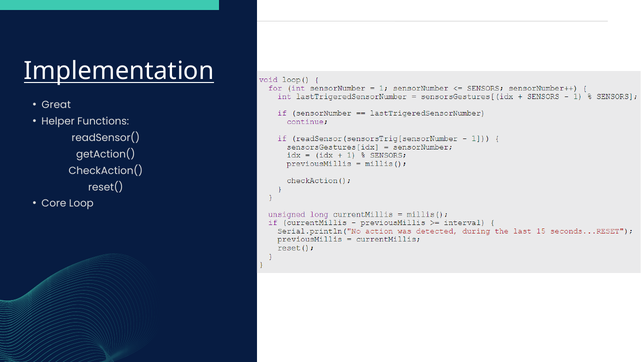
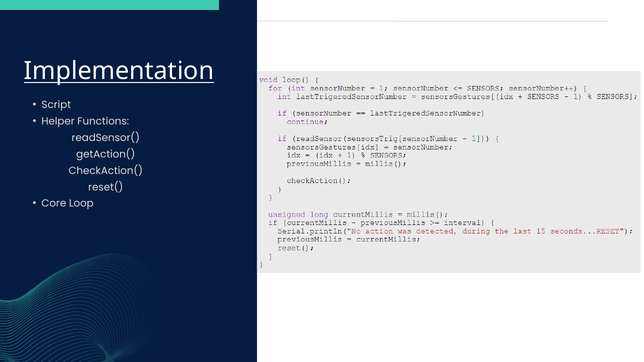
Great: Great -> Script (56, 105)
